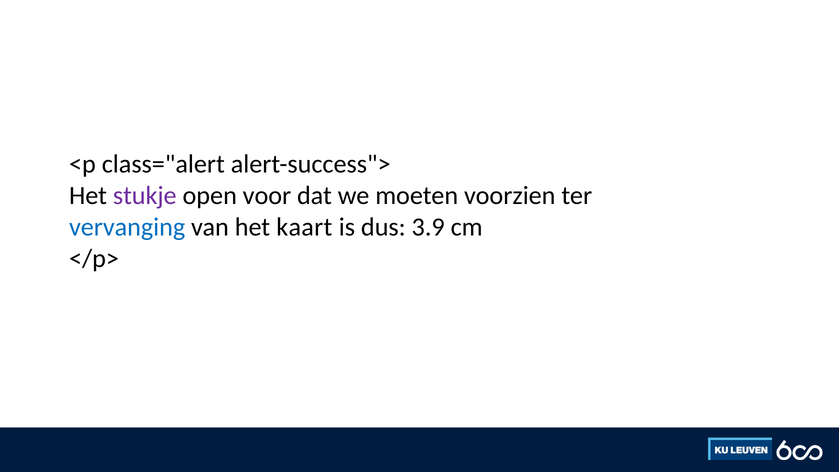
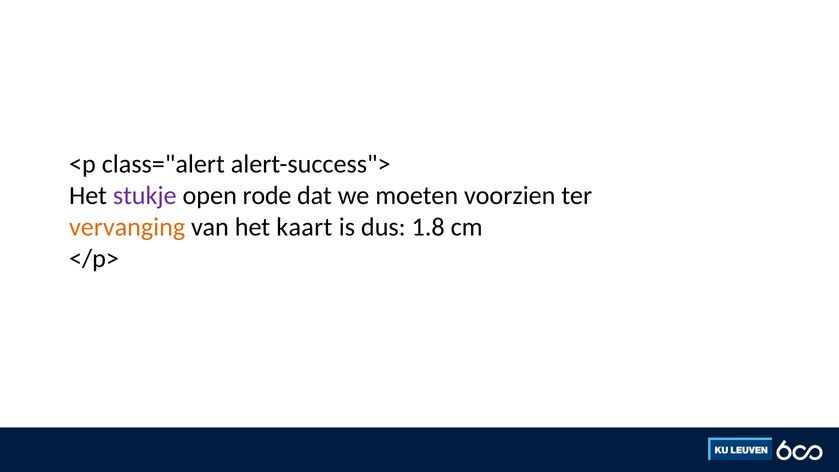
voor: voor -> rode (267, 196)
vervanging colour: blue -> orange (127, 227)
3.9: 3.9 -> 1.8 (428, 227)
